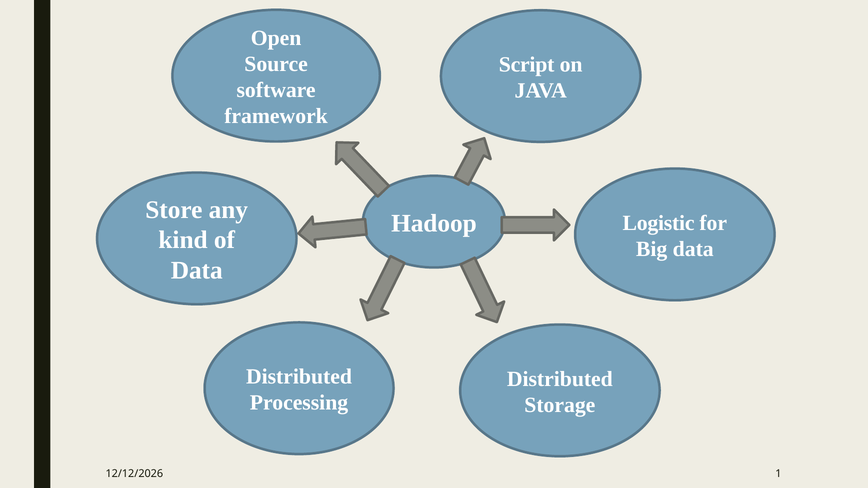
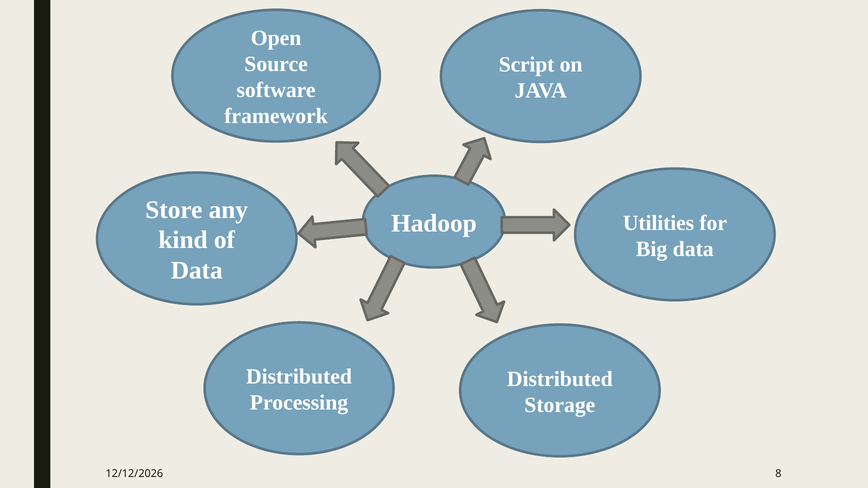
Logistic: Logistic -> Utilities (659, 223)
1: 1 -> 8 (778, 474)
